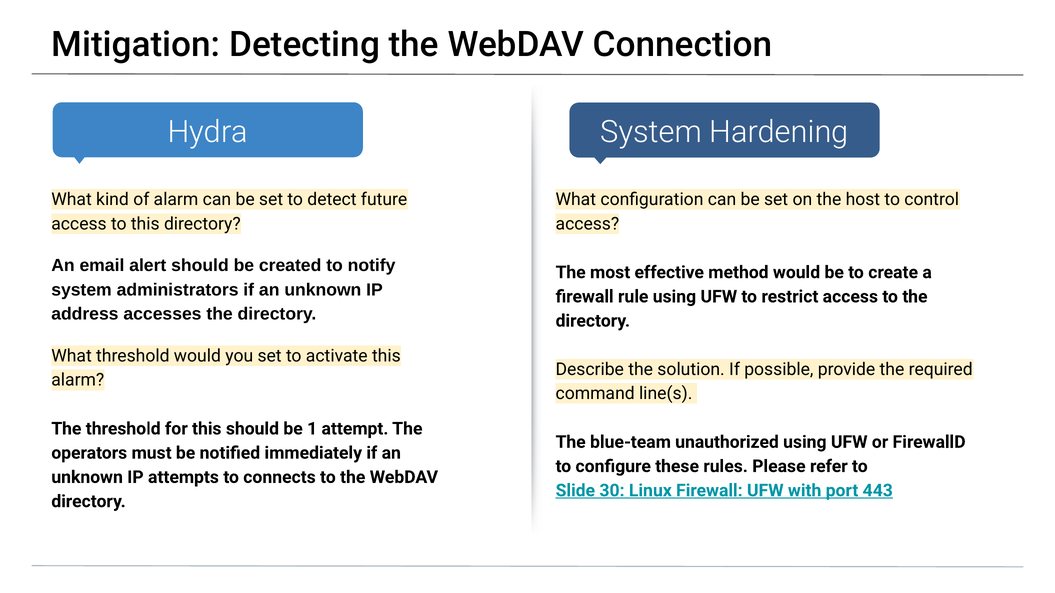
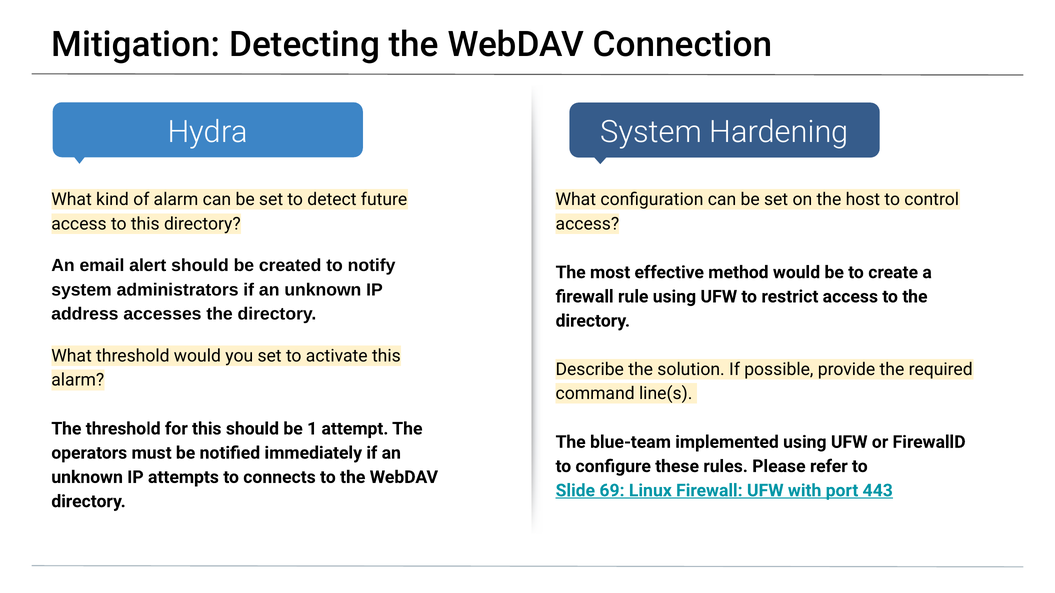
unauthorized: unauthorized -> implemented (727, 442)
30: 30 -> 69 (612, 491)
